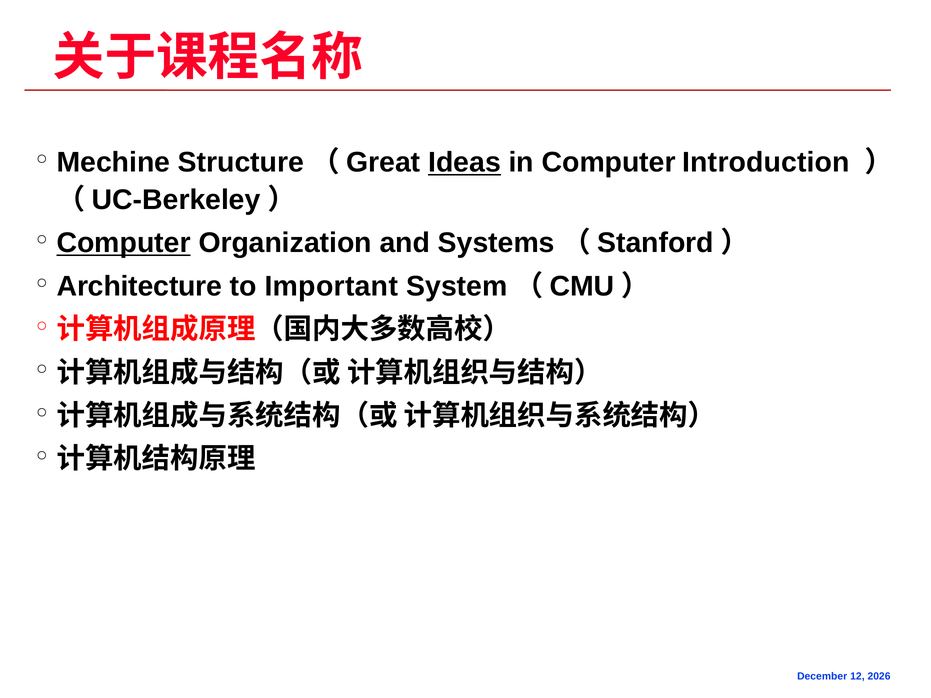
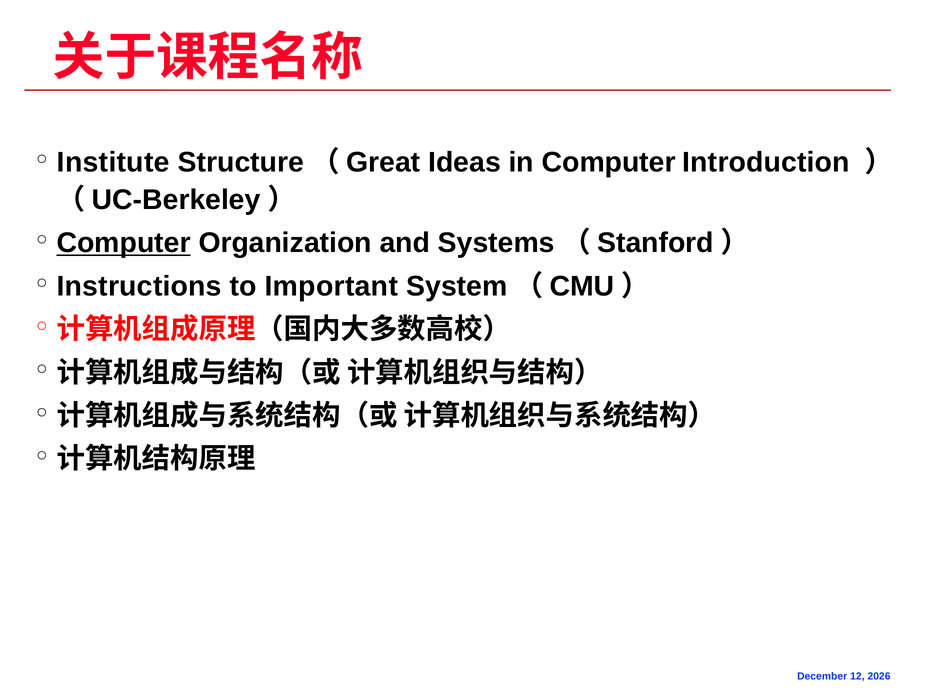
Mechine: Mechine -> Institute (113, 162)
Ideas underline: present -> none (465, 162)
Architecture: Architecture -> Instructions (139, 286)
